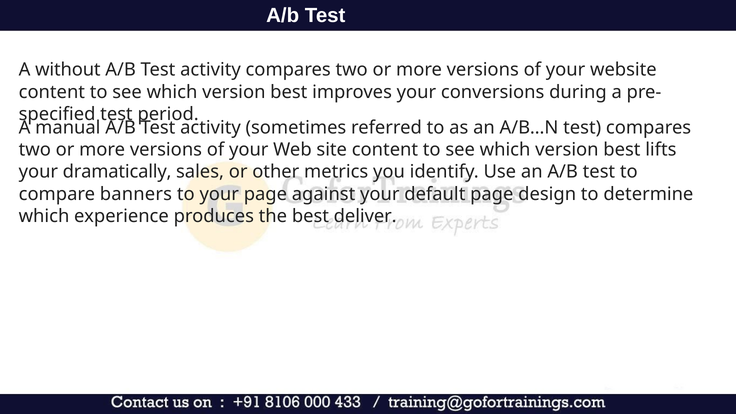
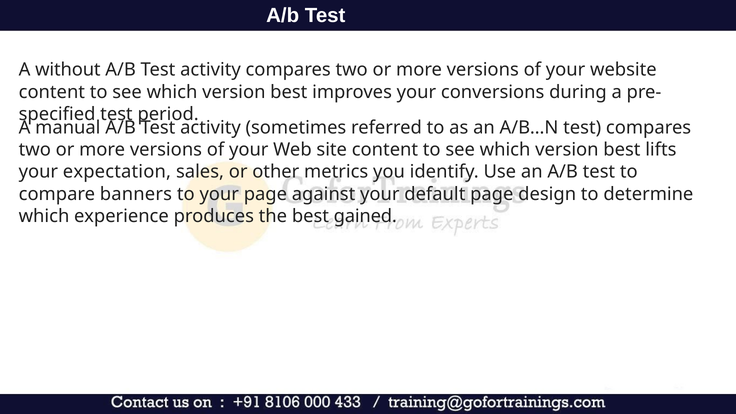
dramatically: dramatically -> expectation (117, 172)
deliver: deliver -> gained (365, 216)
